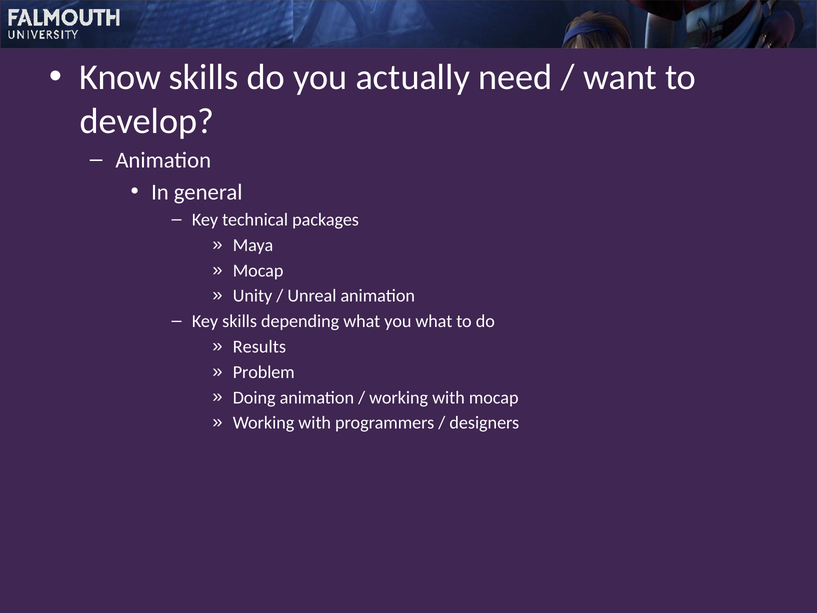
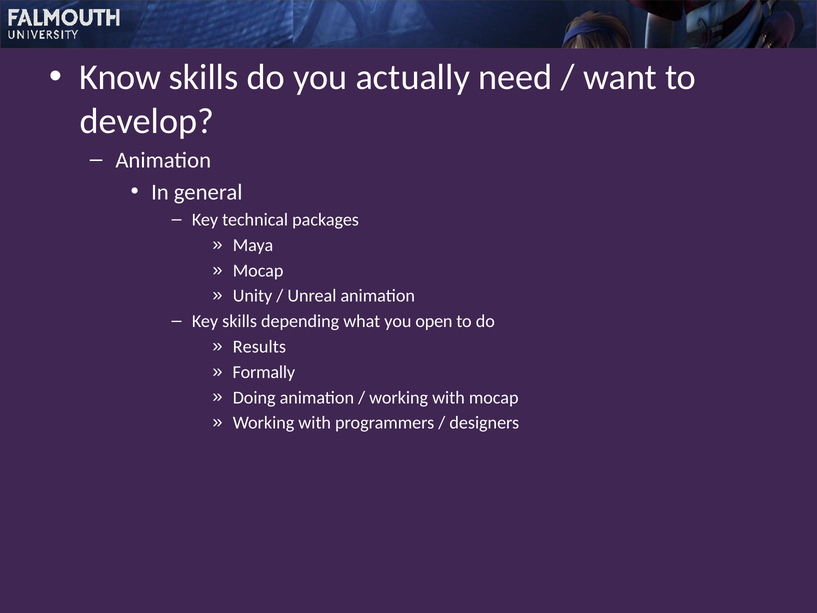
you what: what -> open (434, 321)
Problem: Problem -> Formally (264, 372)
